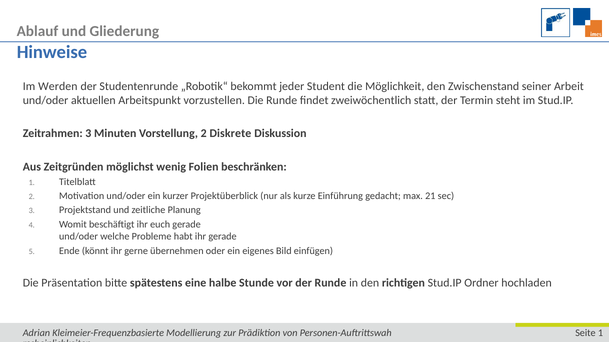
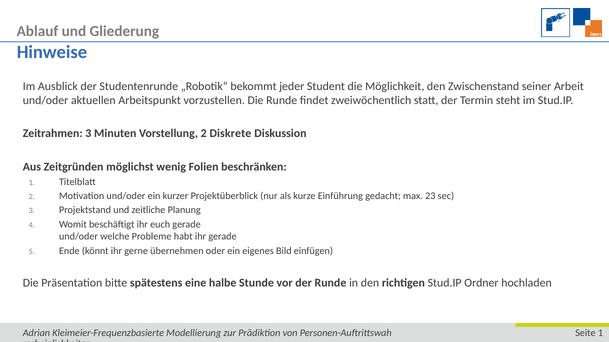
Werden: Werden -> Ausblick (58, 86)
21: 21 -> 23 (430, 196)
